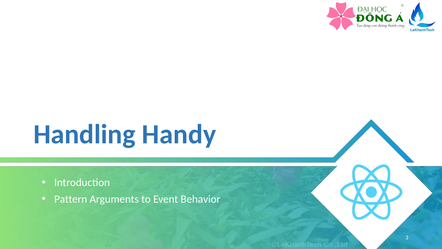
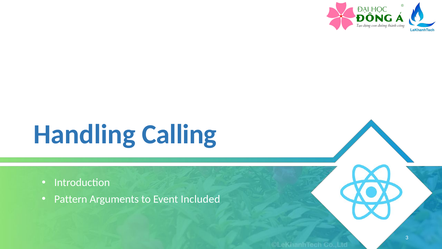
Handy: Handy -> Calling (179, 134)
Behavior: Behavior -> Included (200, 199)
